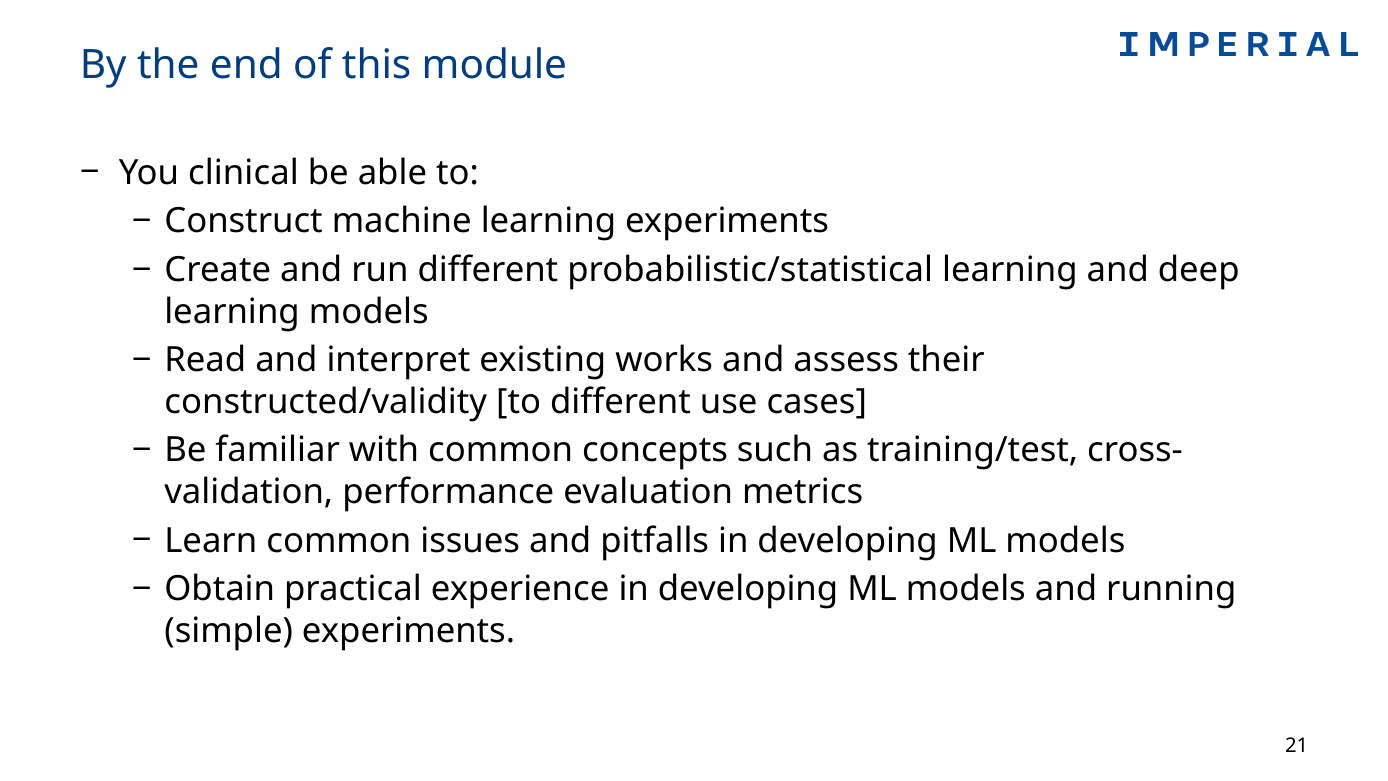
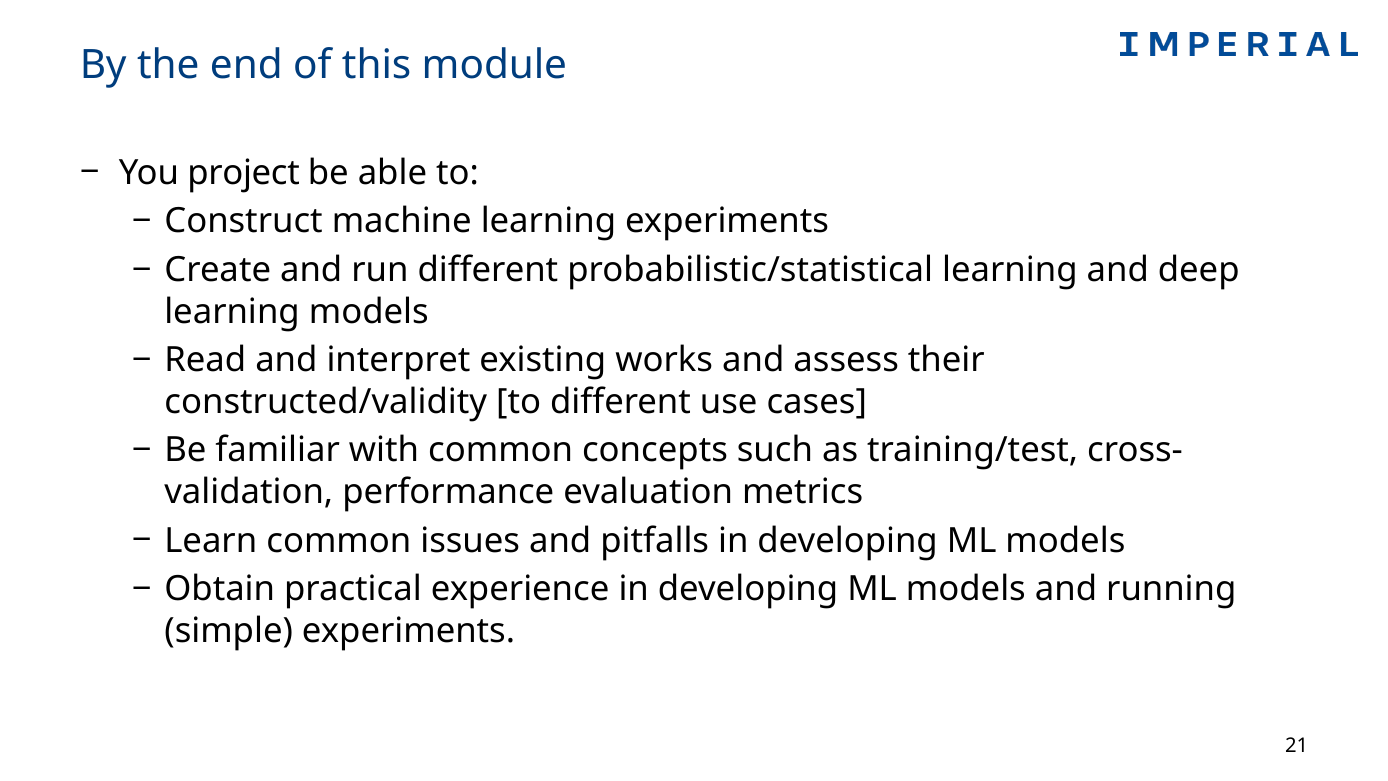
clinical: clinical -> project (244, 173)
